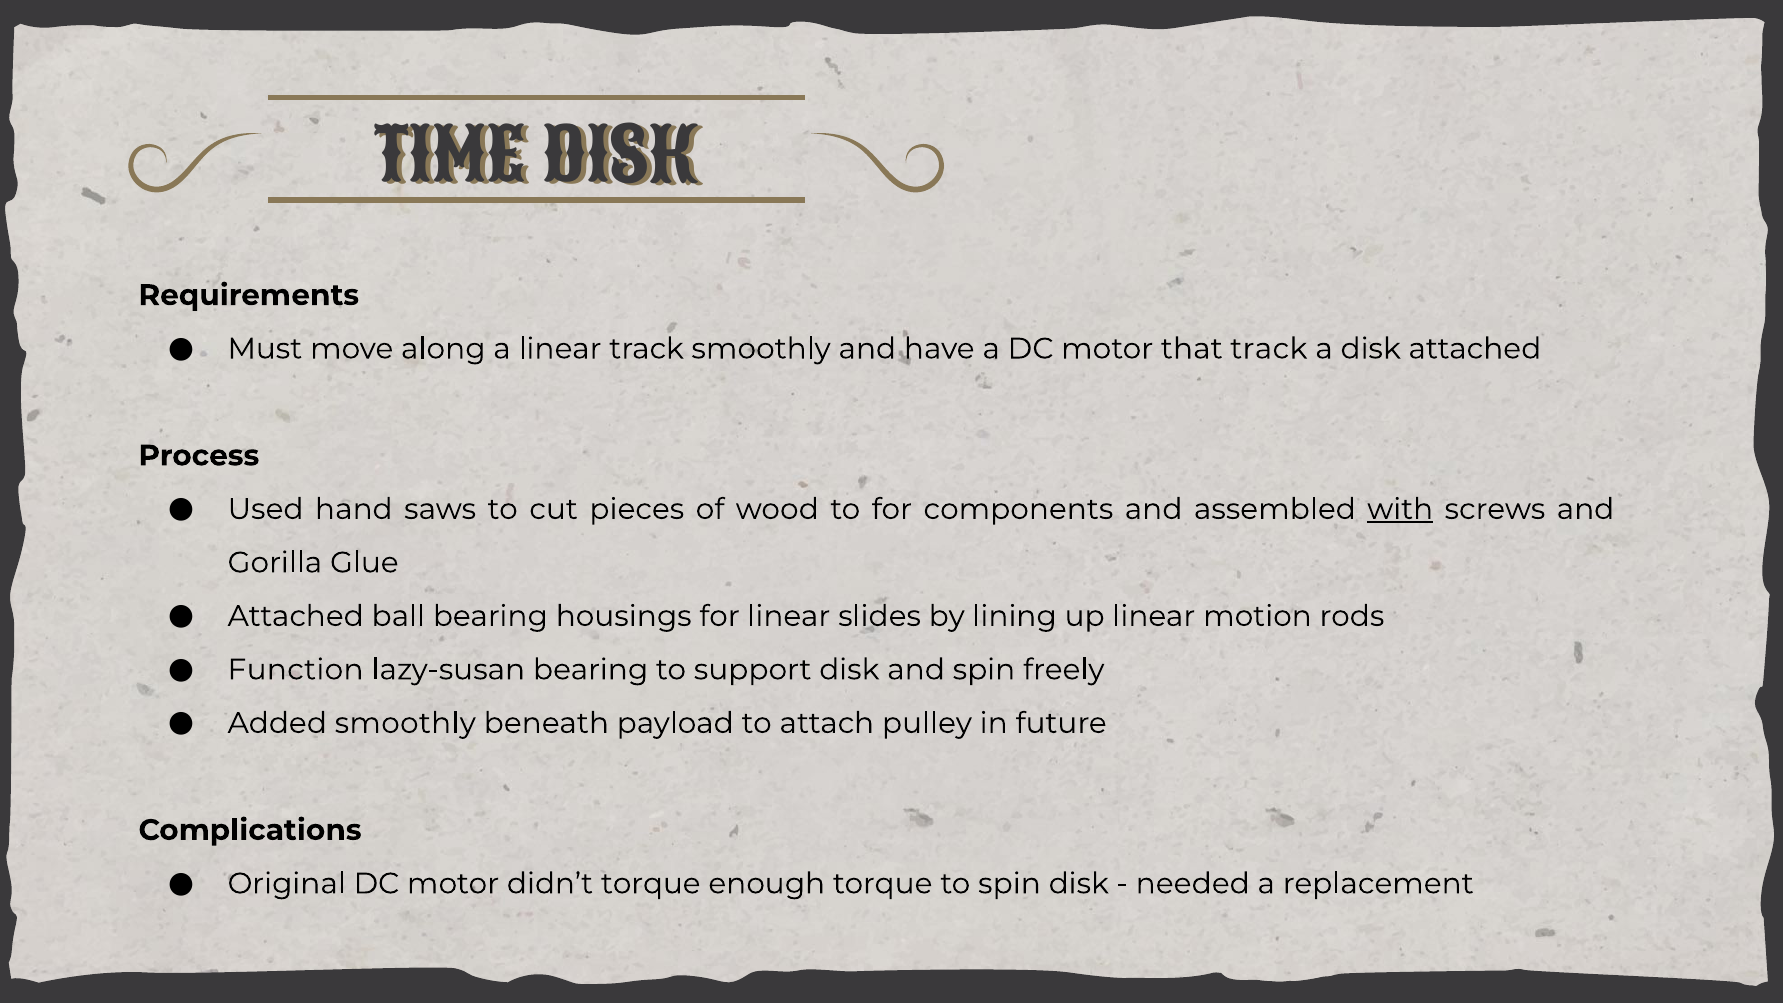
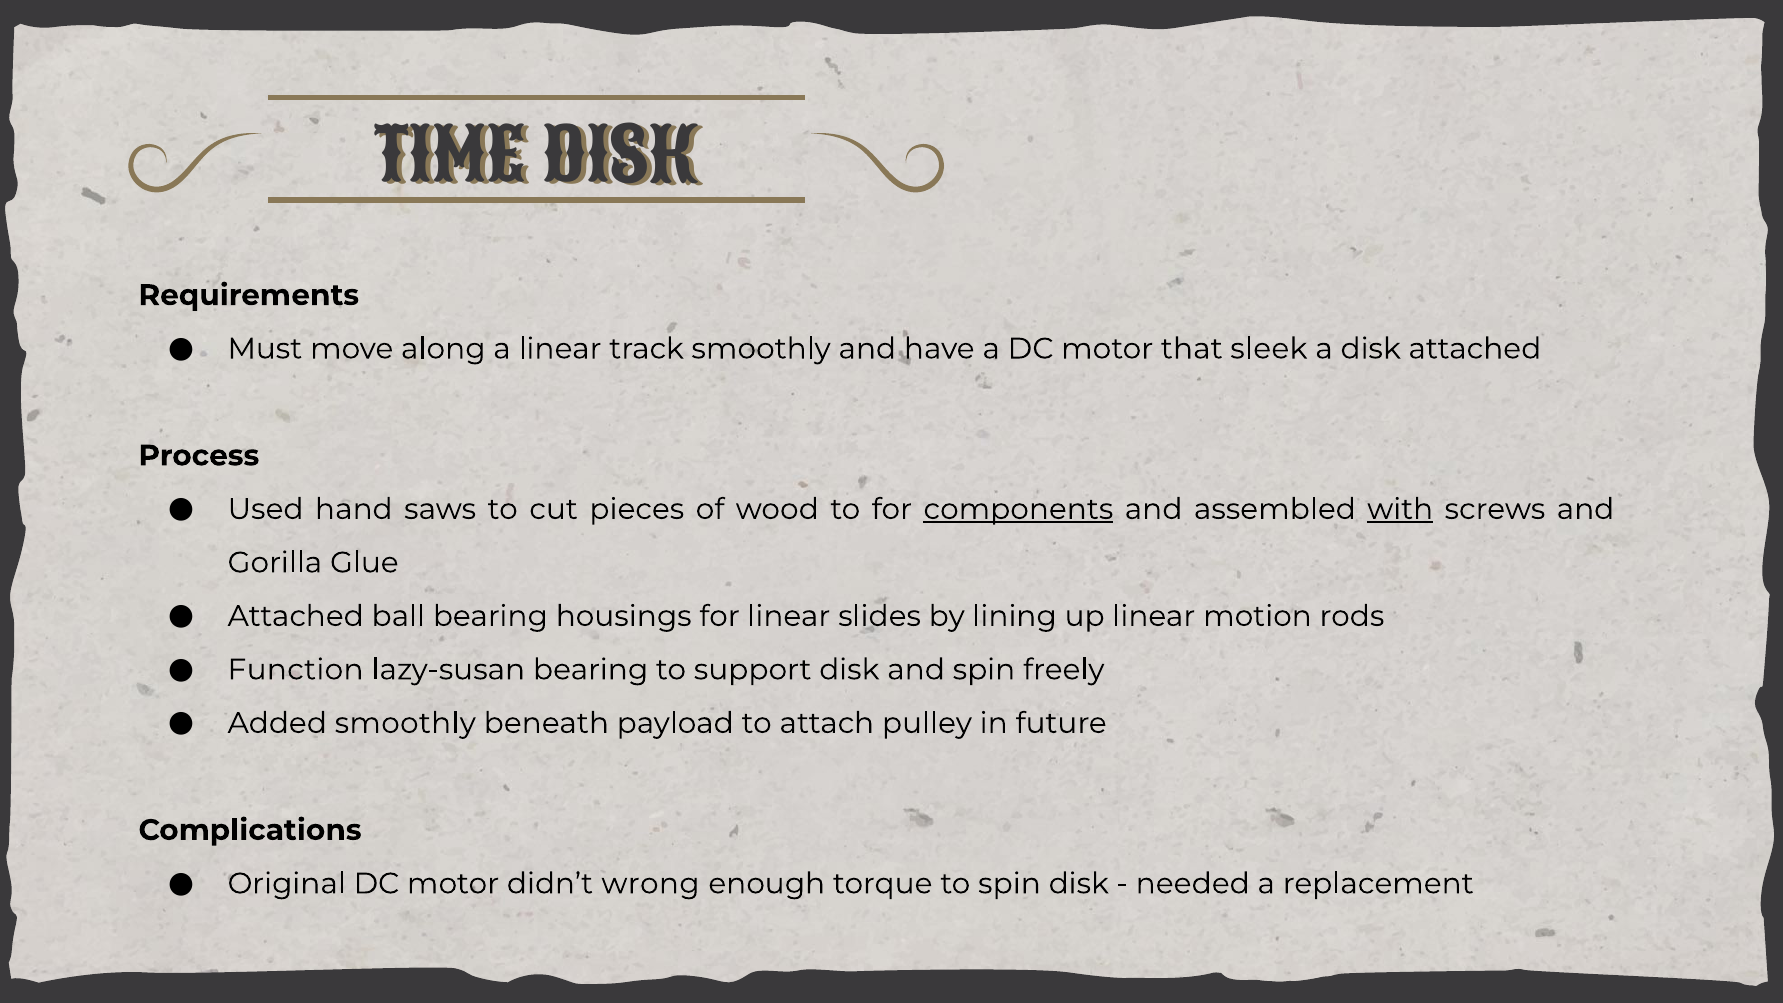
that track: track -> sleek (1269, 349)
components underline: none -> present (1018, 509)
didn’t torque: torque -> wrong (651, 884)
